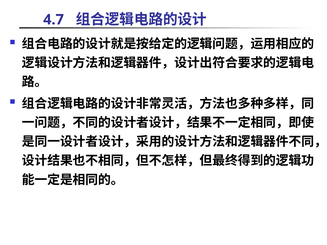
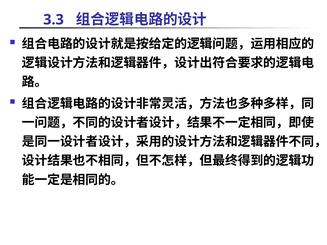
4.7: 4.7 -> 3.3 (54, 20)
